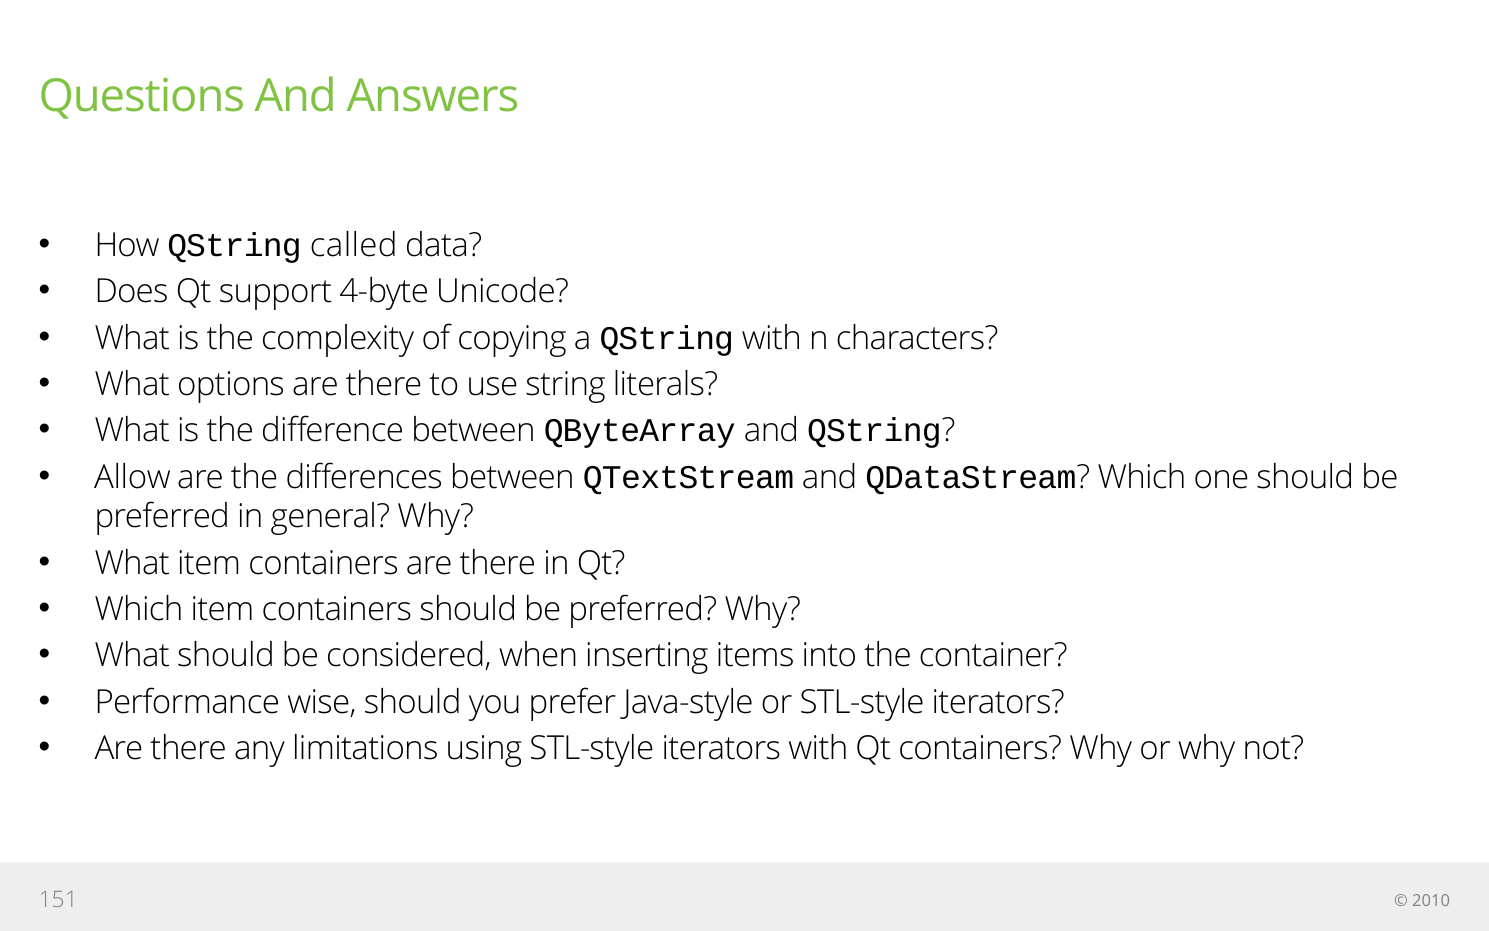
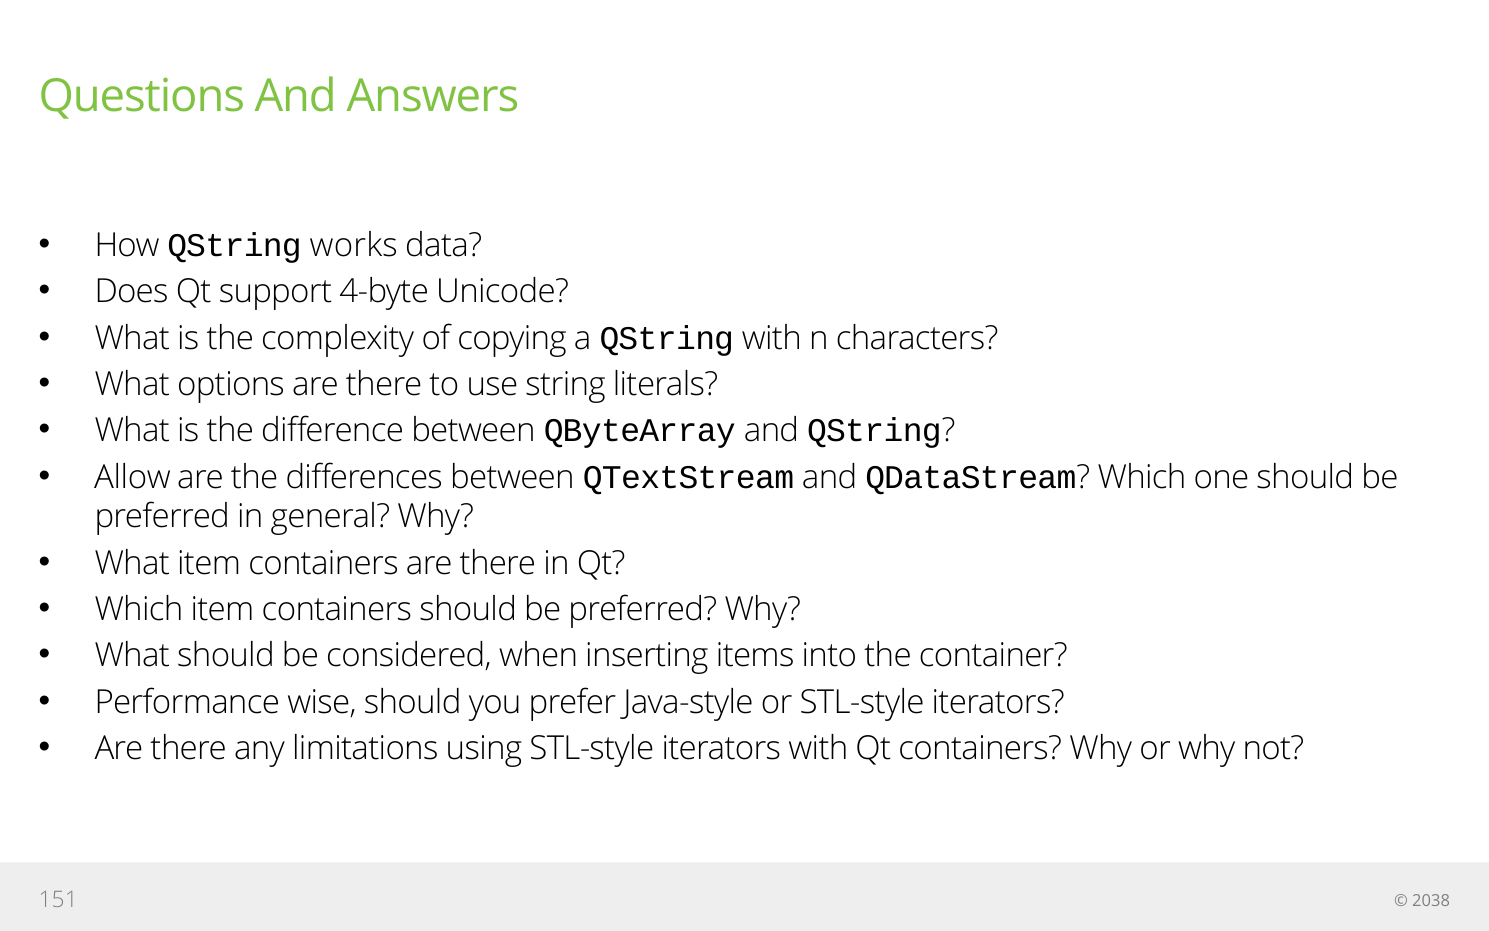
called: called -> works (354, 245)
2010: 2010 -> 2038 (1431, 901)
